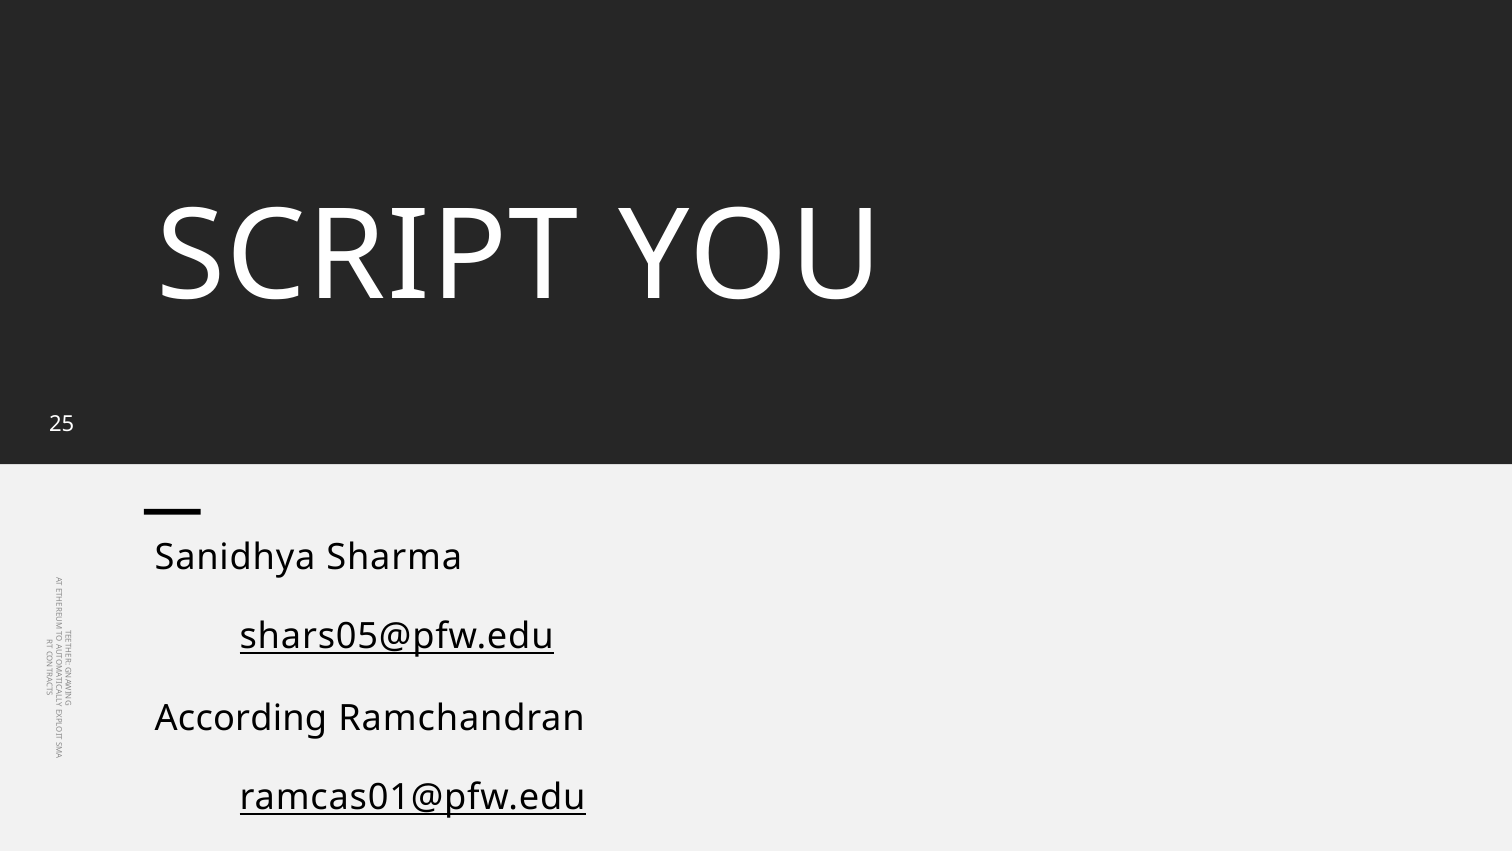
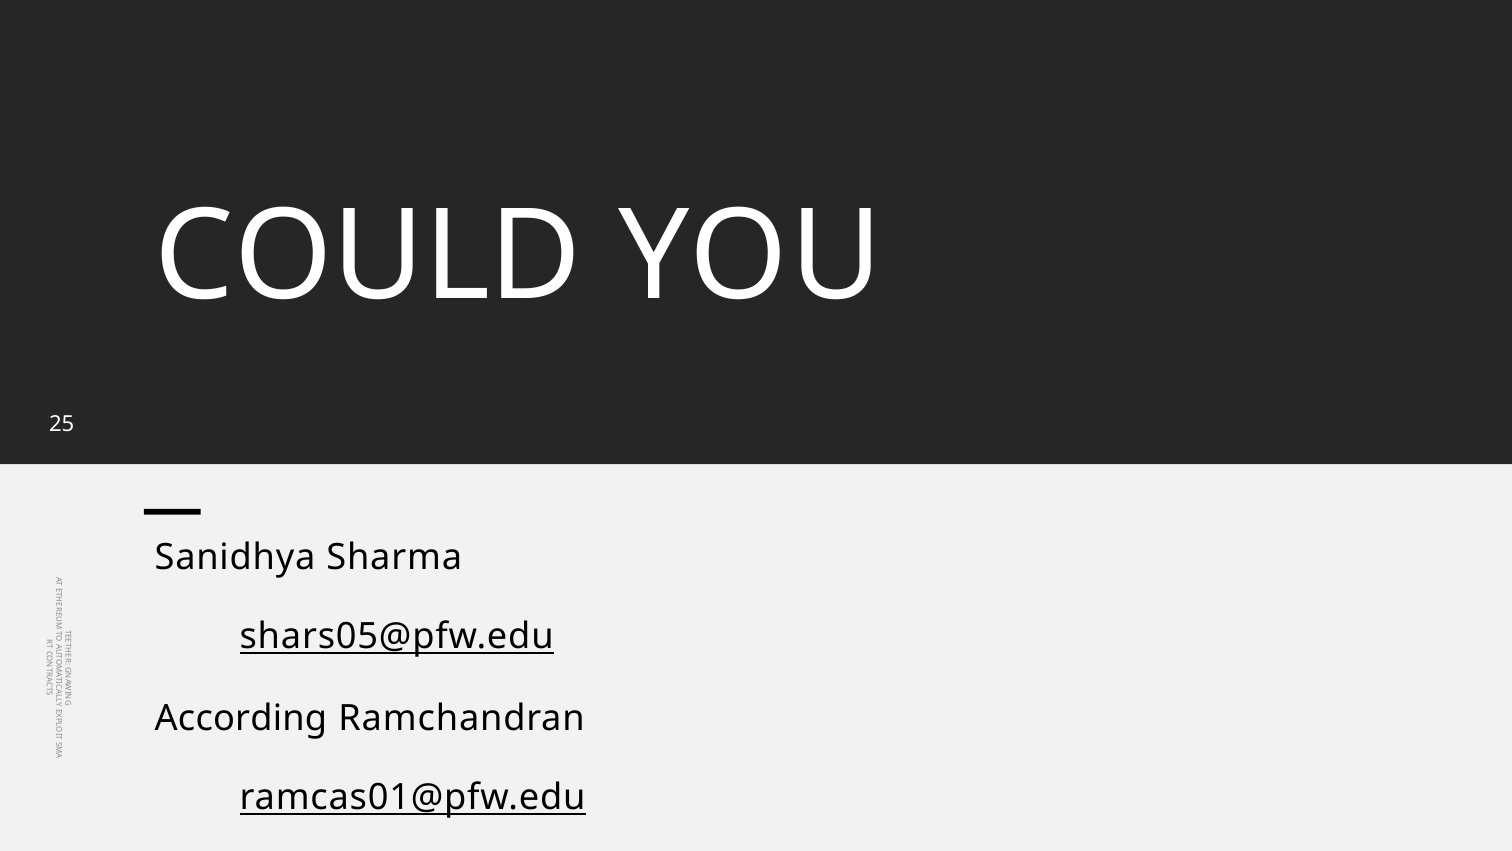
SCRIPT: SCRIPT -> COULD (368, 257)
